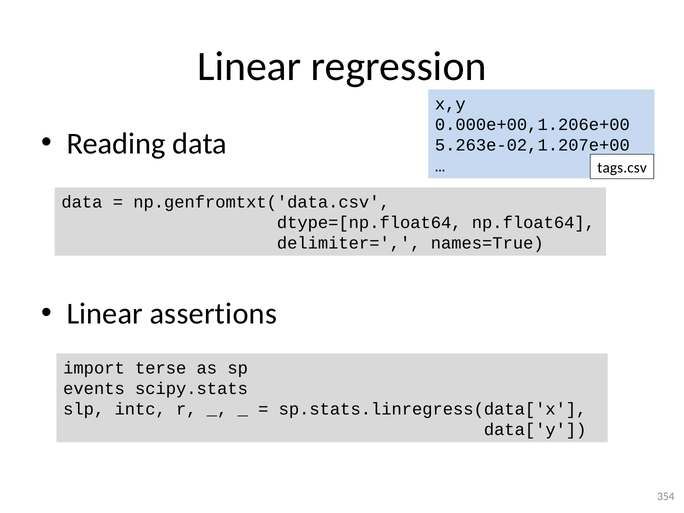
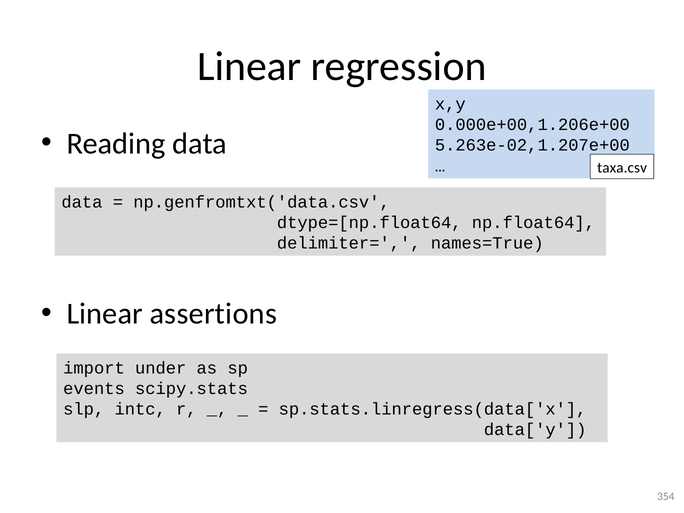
tags.csv: tags.csv -> taxa.csv (622, 168)
terse: terse -> under (161, 368)
